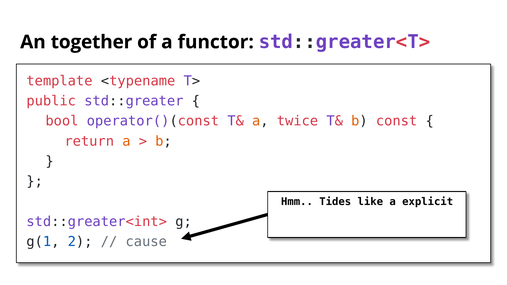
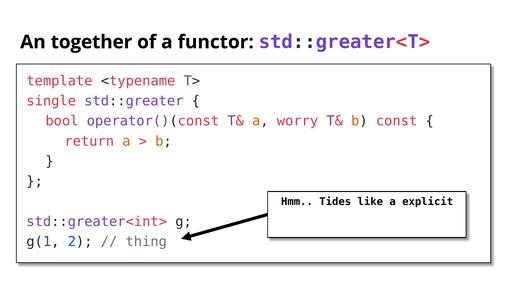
public: public -> single (51, 101)
twice: twice -> worry (297, 121)
cause: cause -> thing (146, 242)
